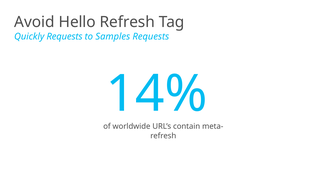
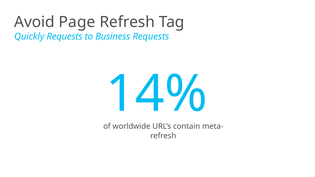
Hello: Hello -> Page (77, 22)
Samples: Samples -> Business (113, 37)
